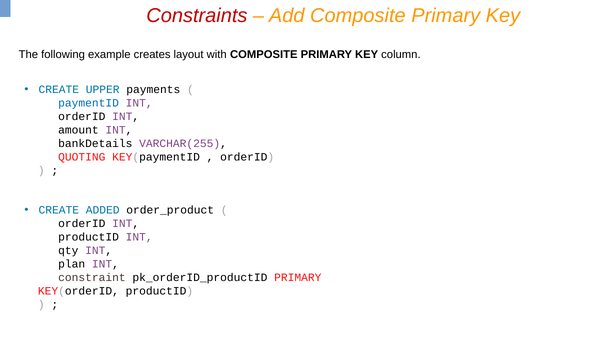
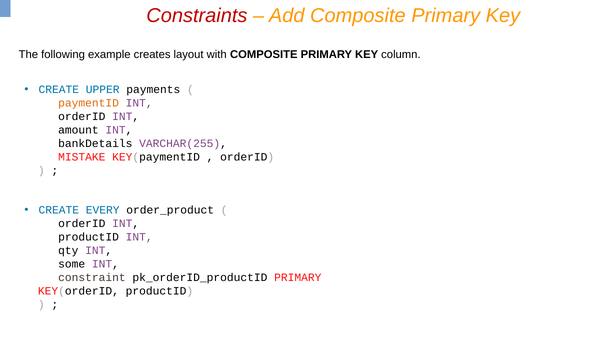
paymentID colour: blue -> orange (89, 103)
QUOTING: QUOTING -> MISTAKE (82, 157)
ADDED: ADDED -> EVERY (103, 210)
plan: plan -> some (72, 264)
